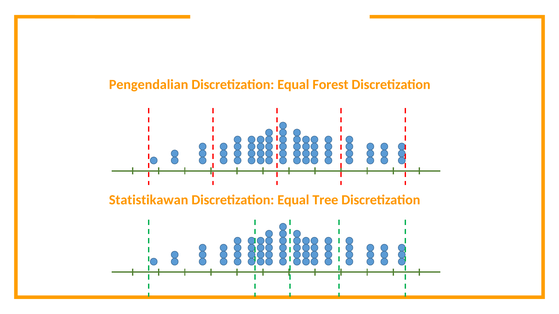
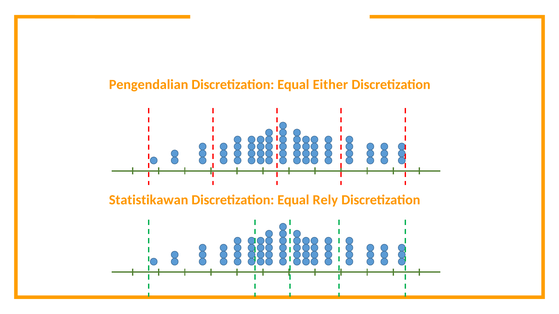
Forest: Forest -> Either (330, 85)
Tree: Tree -> Rely (325, 200)
